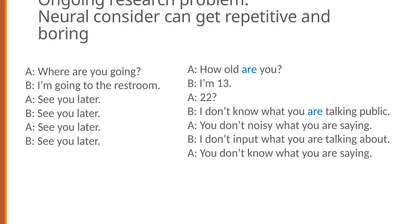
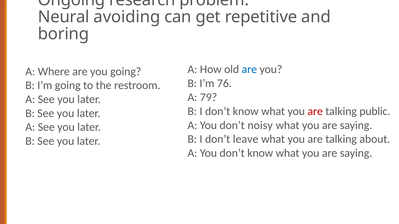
consider: consider -> avoiding (127, 17)
13: 13 -> 76 (224, 84)
22: 22 -> 79 (209, 97)
are colour: blue -> red (315, 111)
input: input -> leave (246, 139)
